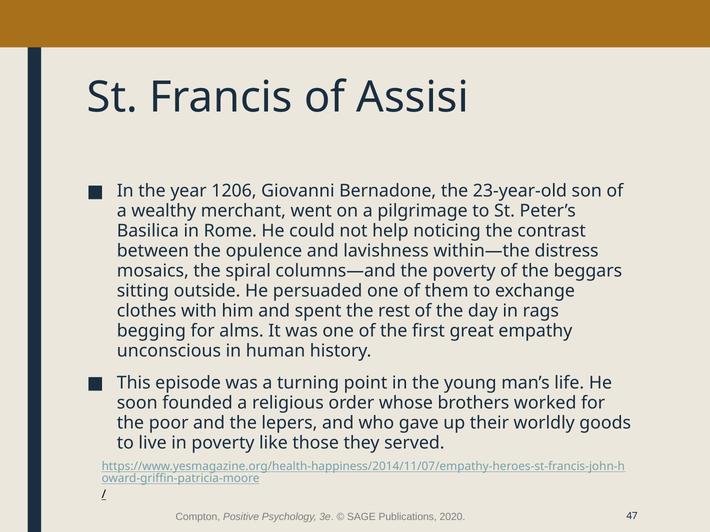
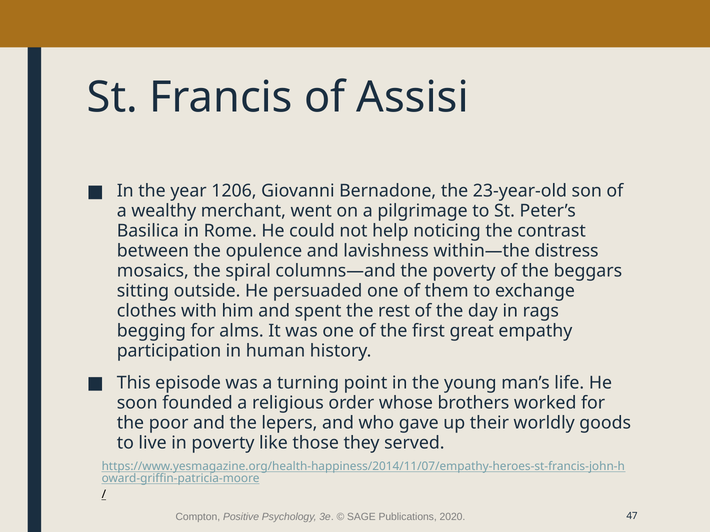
unconscious: unconscious -> participation (169, 351)
